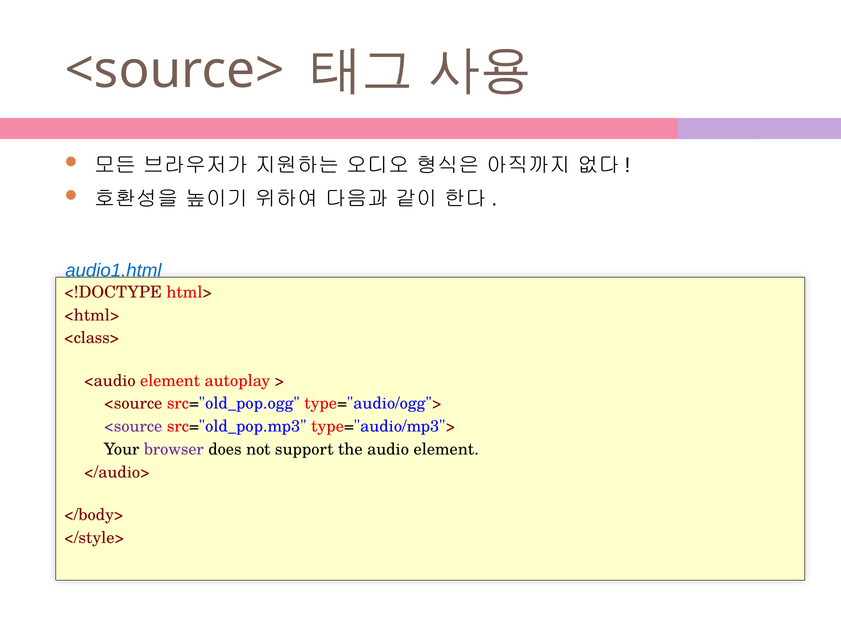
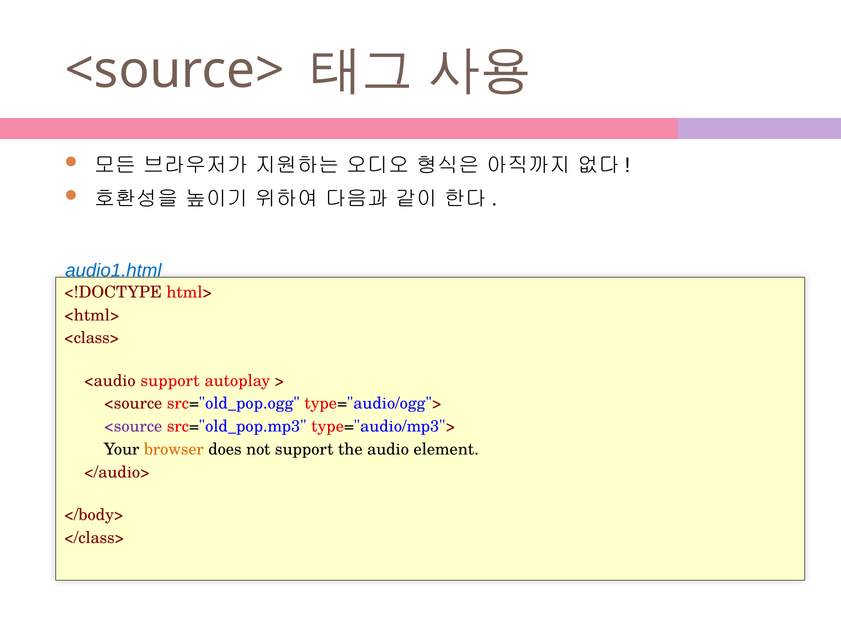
<audio element: element -> support (170, 381)
browser colour: purple -> orange (174, 449)
</style>: </style> -> </class> (94, 538)
